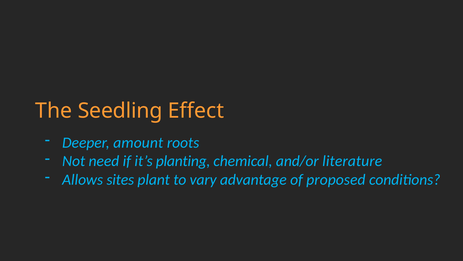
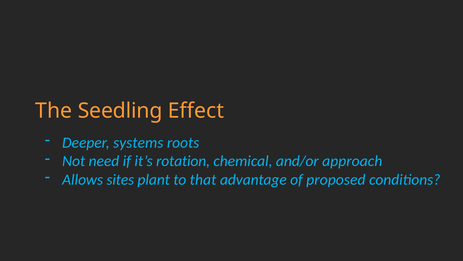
amount: amount -> systems (138, 142)
planting: planting -> rotation (183, 161)
literature: literature -> approach (352, 161)
vary: vary -> that (203, 179)
